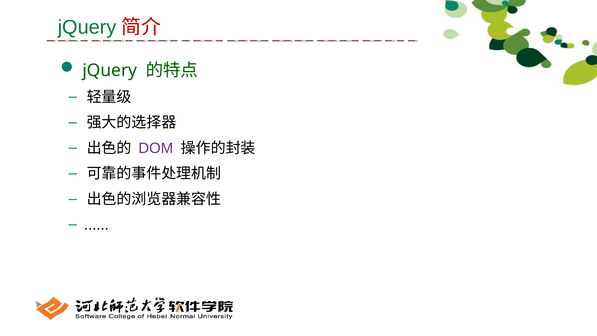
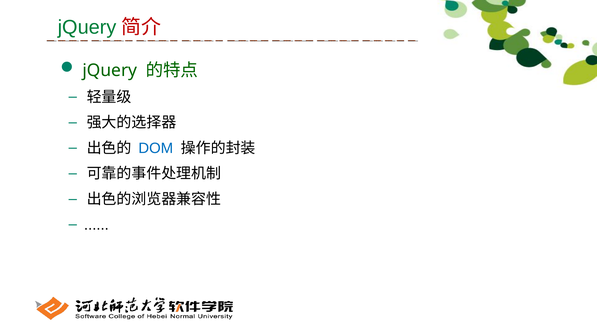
DOM colour: purple -> blue (156, 148)
